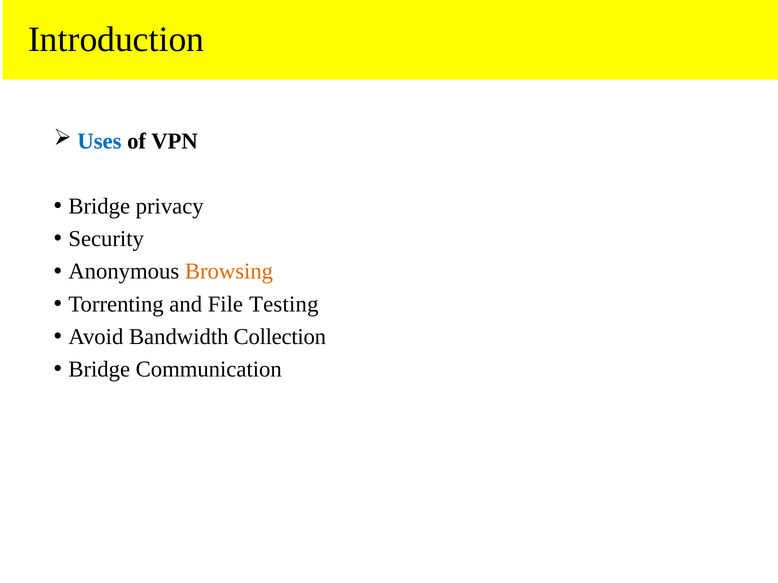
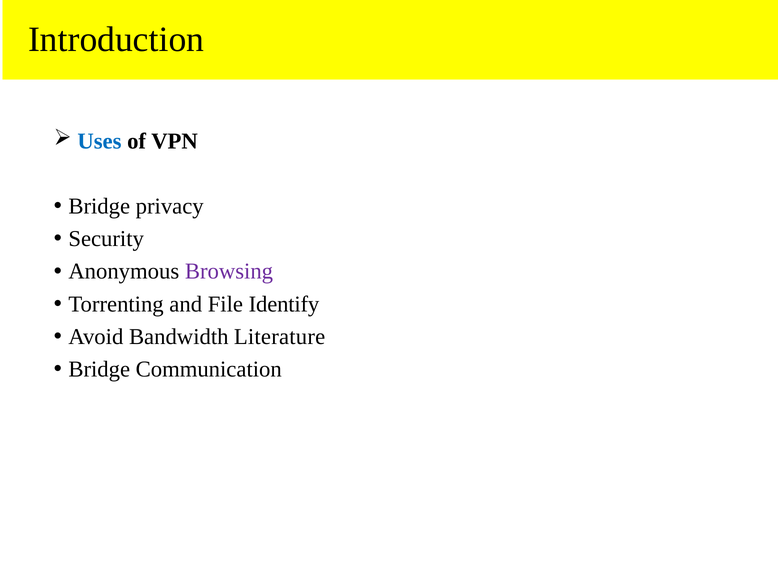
Browsing colour: orange -> purple (229, 272)
Testing: Testing -> Identify (284, 304)
Collection: Collection -> Literature (280, 337)
